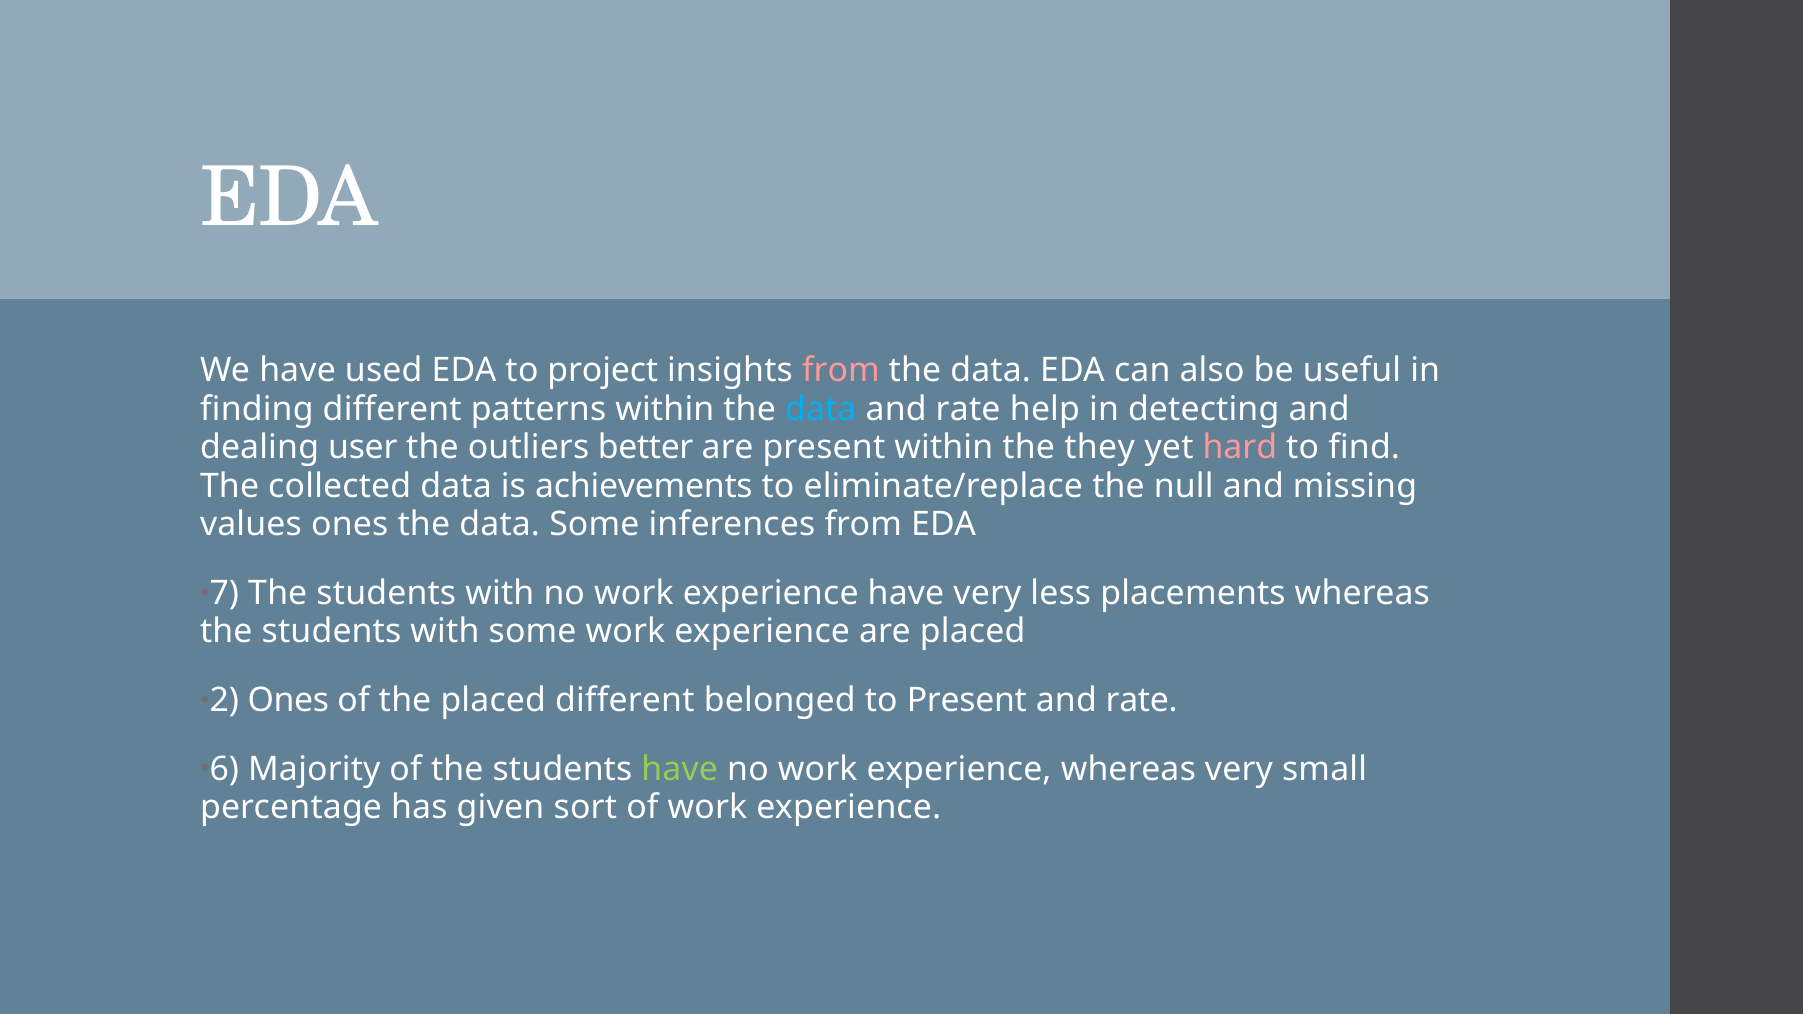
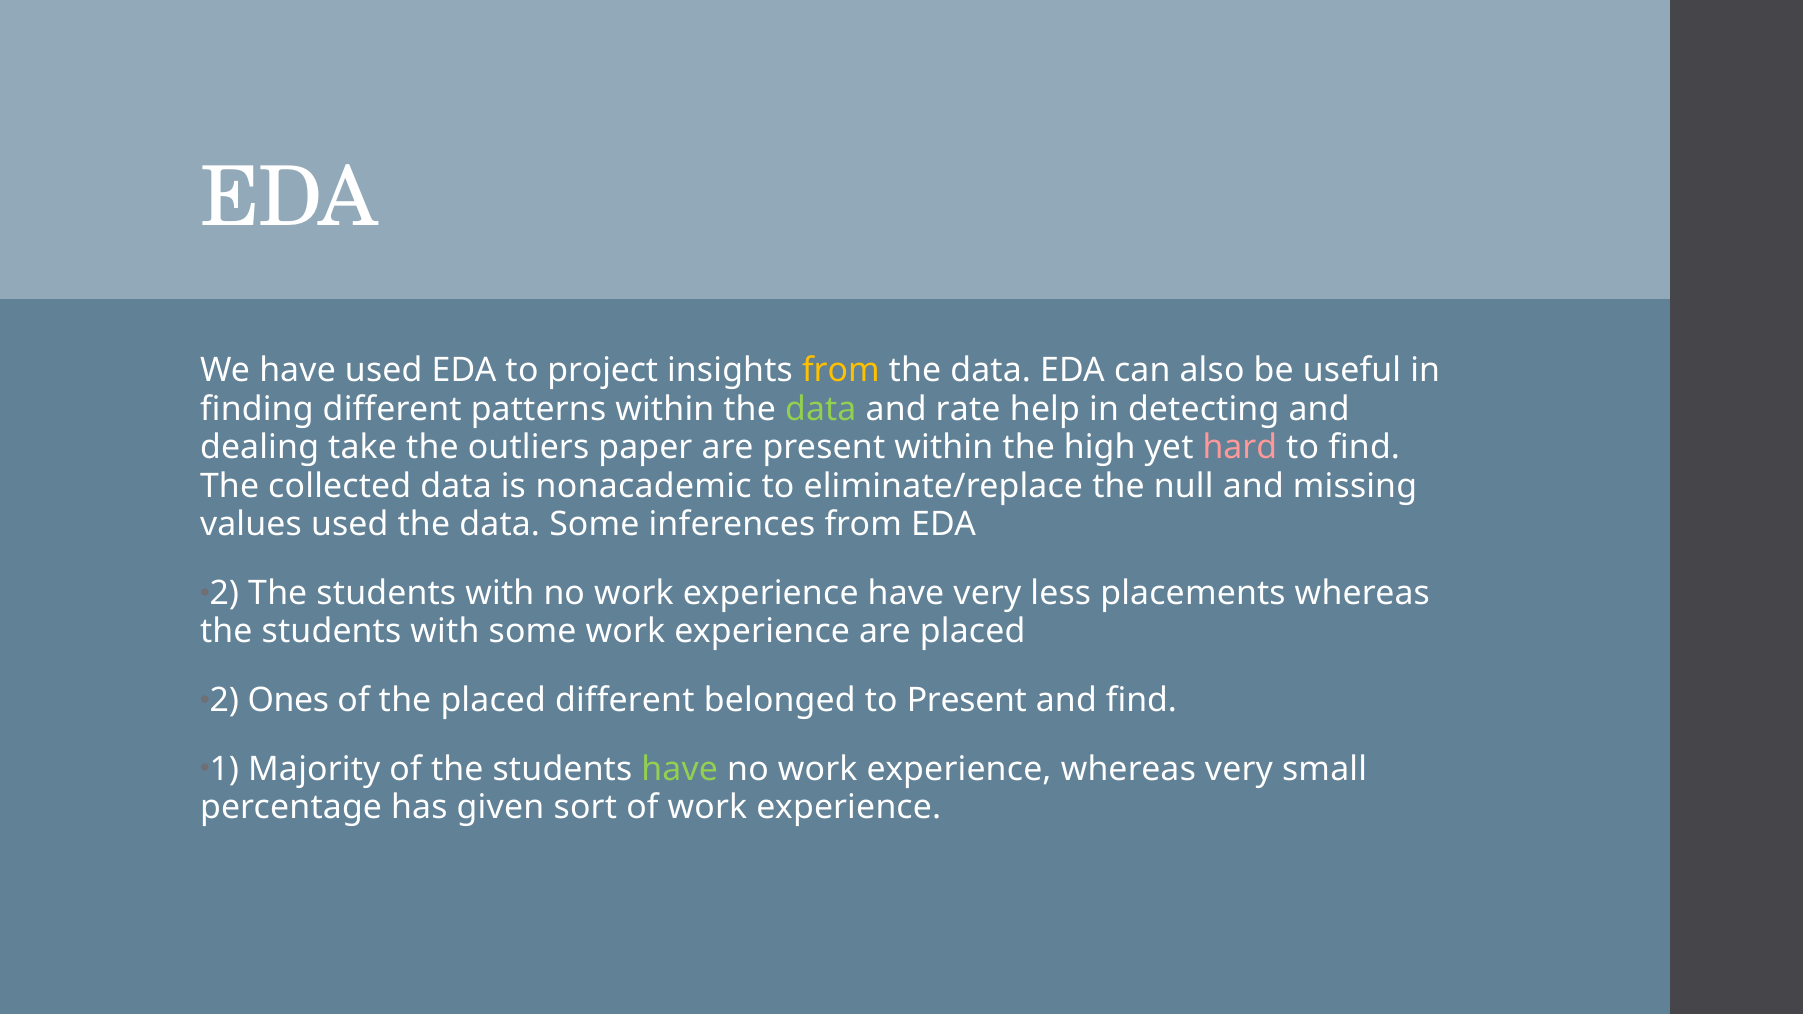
from colour: pink -> yellow (841, 371)
data colour: light blue -> light green (821, 409)
user: user -> take (363, 448)
better: better -> paper (645, 448)
they: they -> high (1100, 448)
achievements: achievements -> nonacademic (644, 486)
values ones: ones -> used (350, 525)
7: 7 -> 2 (224, 593)
rate: rate -> find (1141, 701)
6: 6 -> 1 (224, 769)
